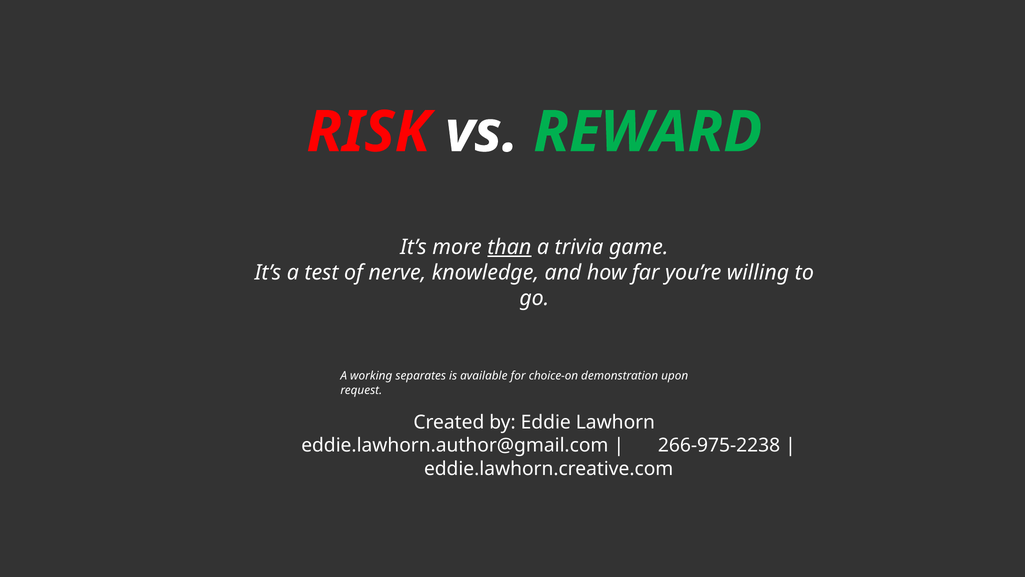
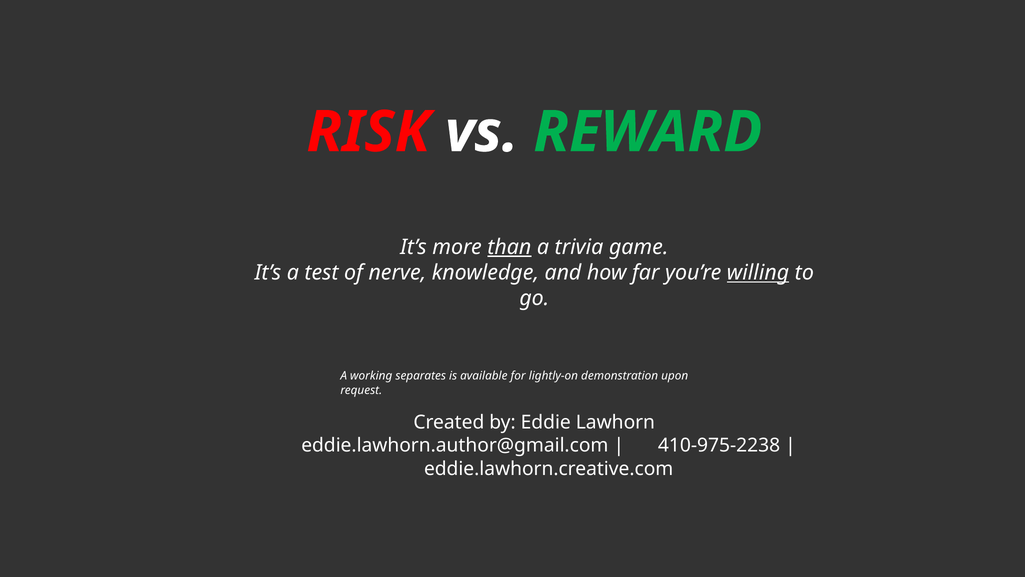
willing underline: none -> present (758, 273)
choice-on: choice-on -> lightly-on (553, 376)
266-975-2238: 266-975-2238 -> 410-975-2238 (719, 445)
